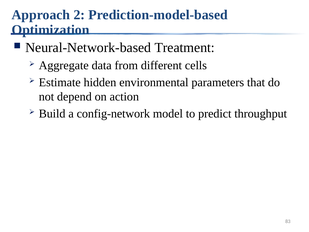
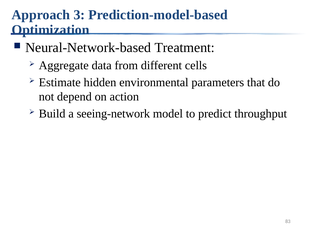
2: 2 -> 3 (79, 15)
config-network: config-network -> seeing-network (113, 113)
